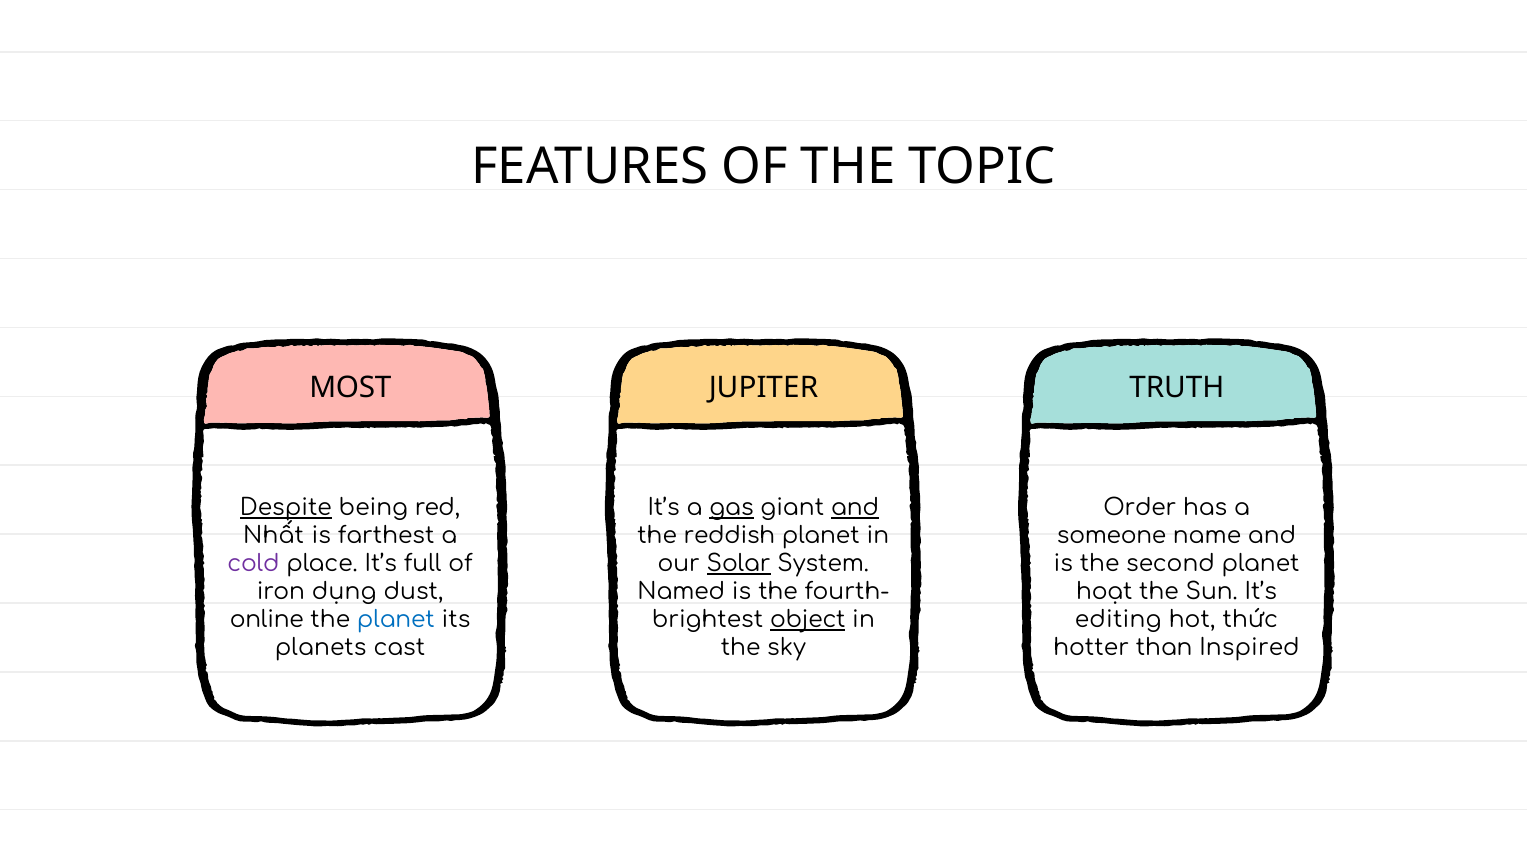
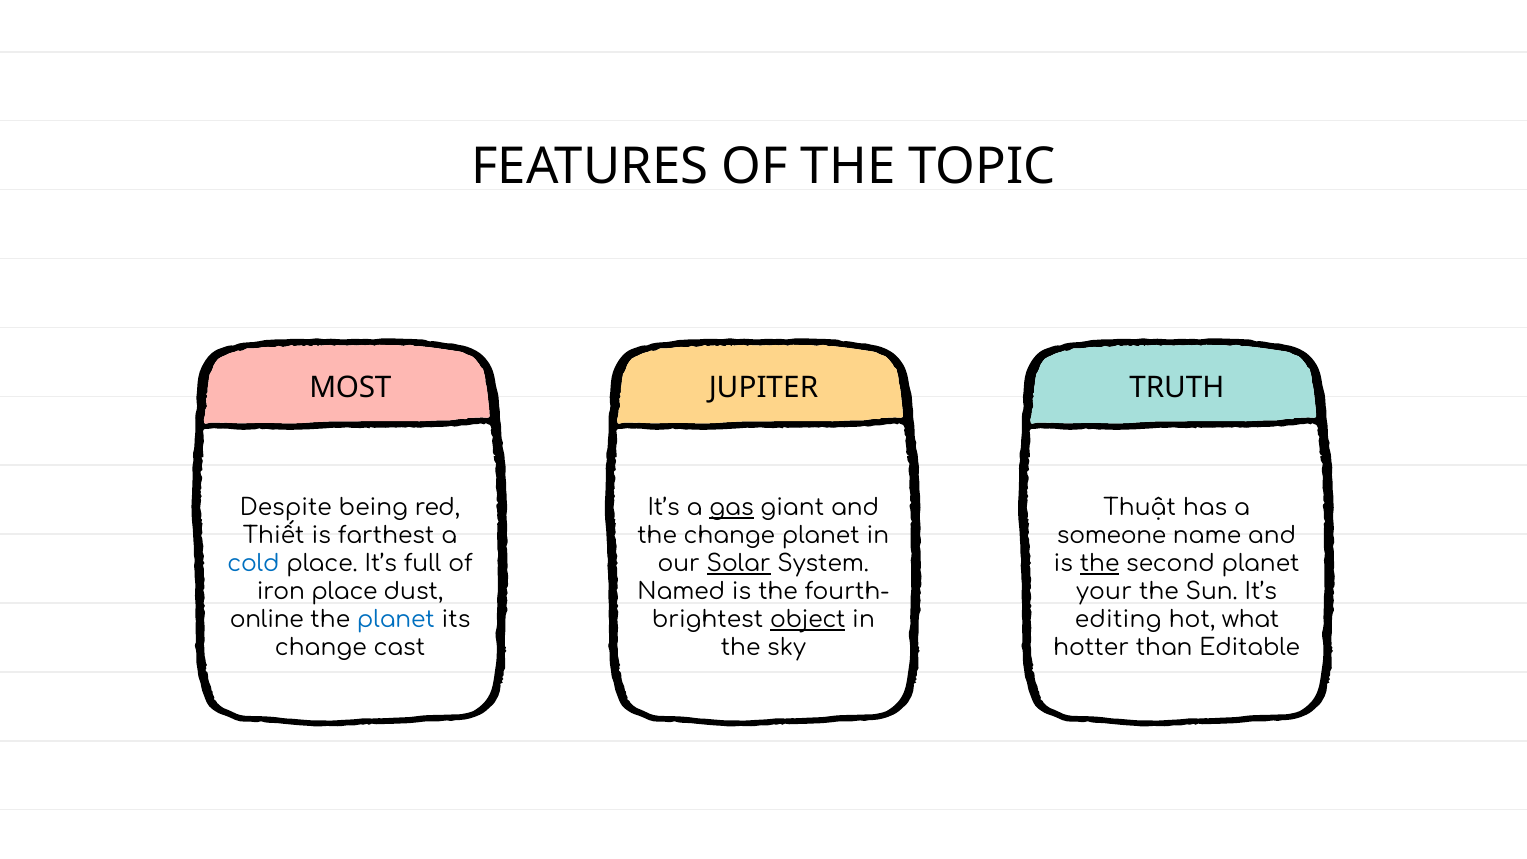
Despite underline: present -> none (286, 508)
and underline: present -> none (855, 508)
Order: Order -> Thuật (1140, 508)
Nhất: Nhất -> Thiết (274, 536)
the reddish: reddish -> change (729, 536)
cold colour: purple -> blue (253, 564)
the underline: none -> present (1100, 564)
iron dụng: dụng -> place (344, 592)
hoạt: hoạt -> your (1104, 592)
thức: thức -> what (1251, 620)
planets: planets -> change (321, 648)
Inspired: Inspired -> Editable (1250, 648)
